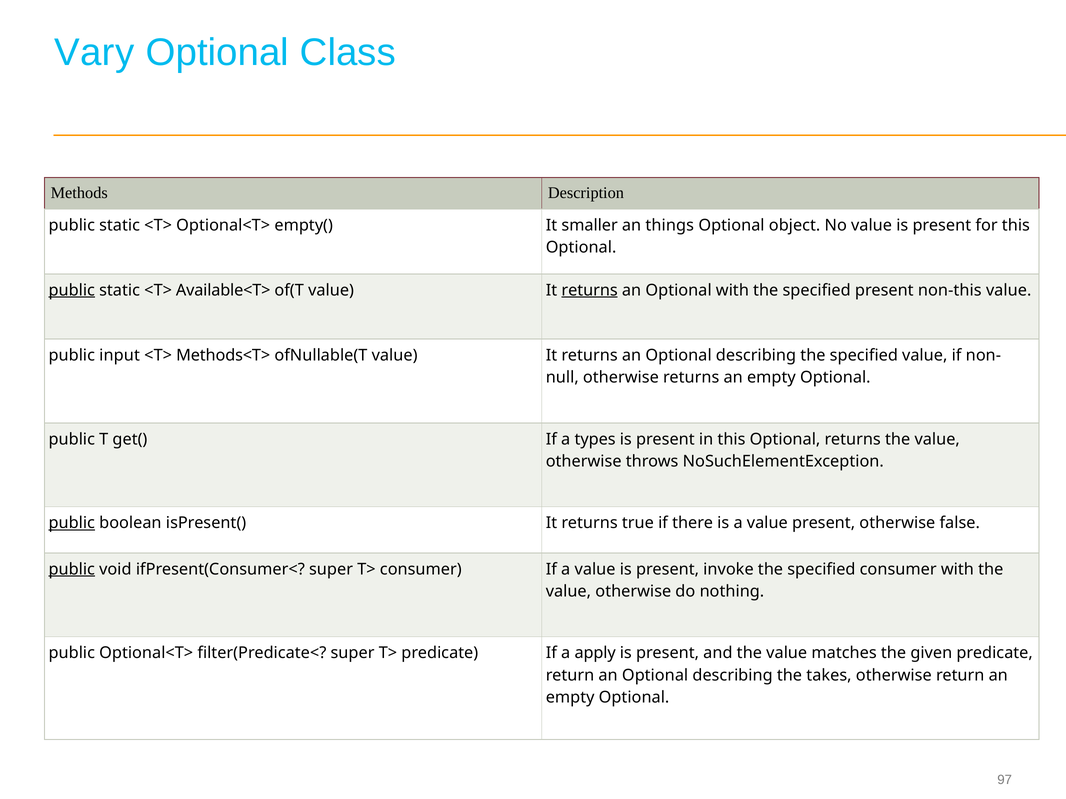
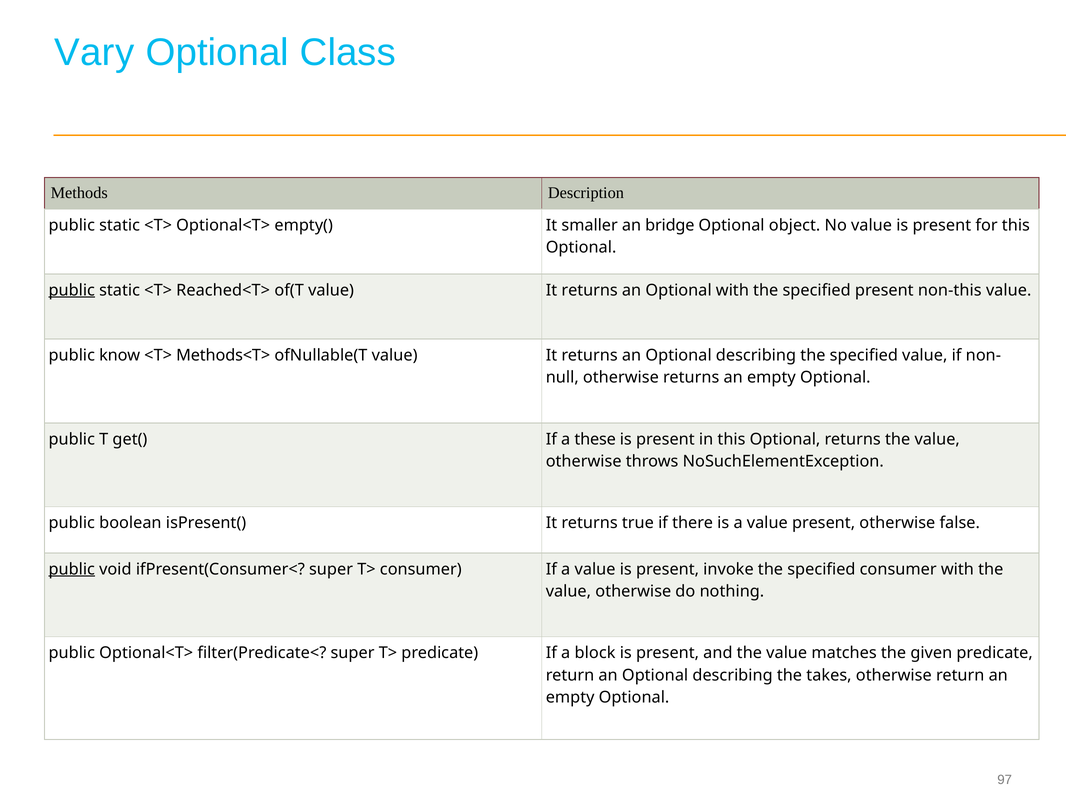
things: things -> bridge (670, 225)
Available<T>: Available<T> -> Reached<T> (223, 290)
returns underline: present -> none (590, 290)
input: input -> know (120, 355)
types: types -> these (595, 439)
public underline: present -> none (72, 523)
apply: apply -> block (595, 653)
